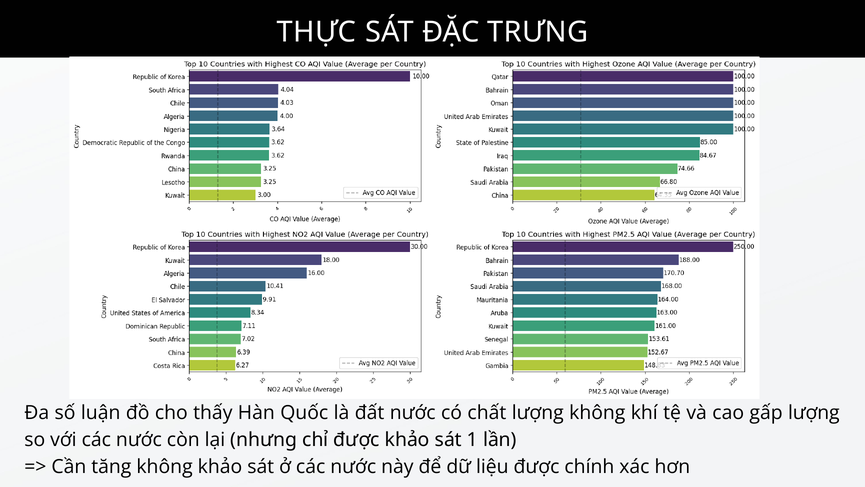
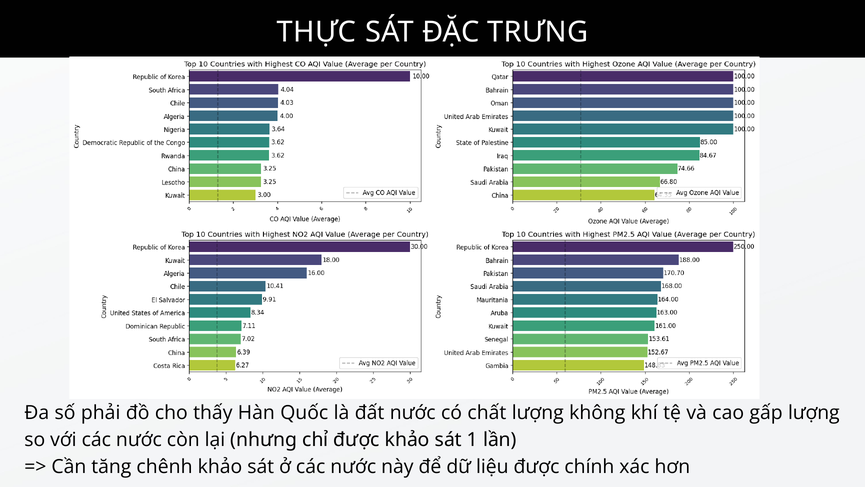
luận: luận -> phải (101, 412)
tăng không: không -> chênh (164, 467)
